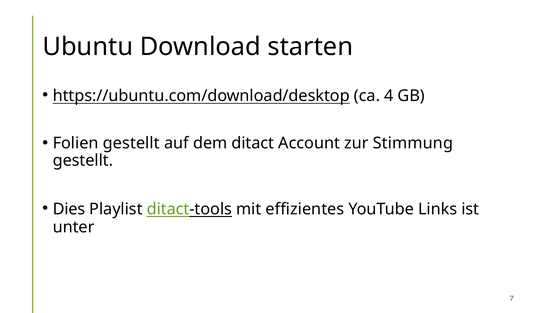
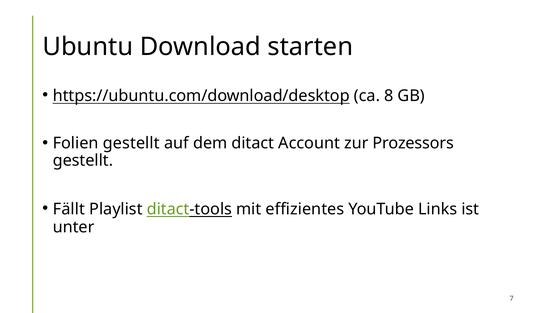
4: 4 -> 8 (389, 96)
Stimmung: Stimmung -> Prozessors (413, 143)
Dies: Dies -> Fällt (69, 209)
